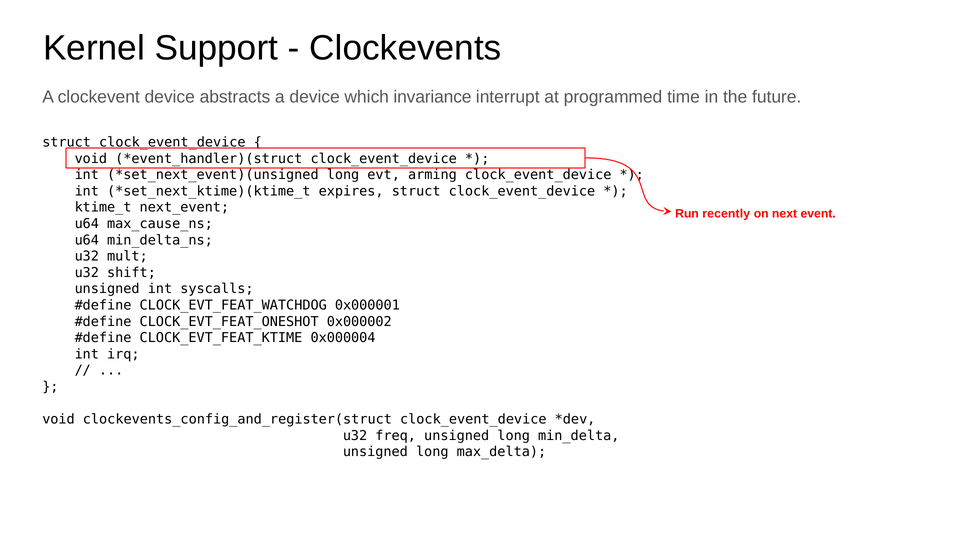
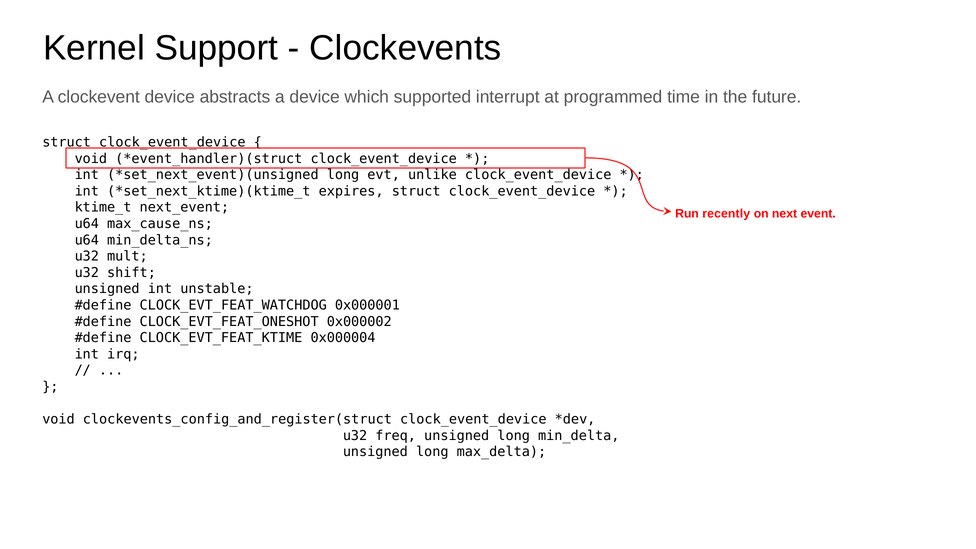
invariance: invariance -> supported (432, 97)
arming: arming -> unlike (432, 175)
syscalls: syscalls -> unstable (217, 289)
